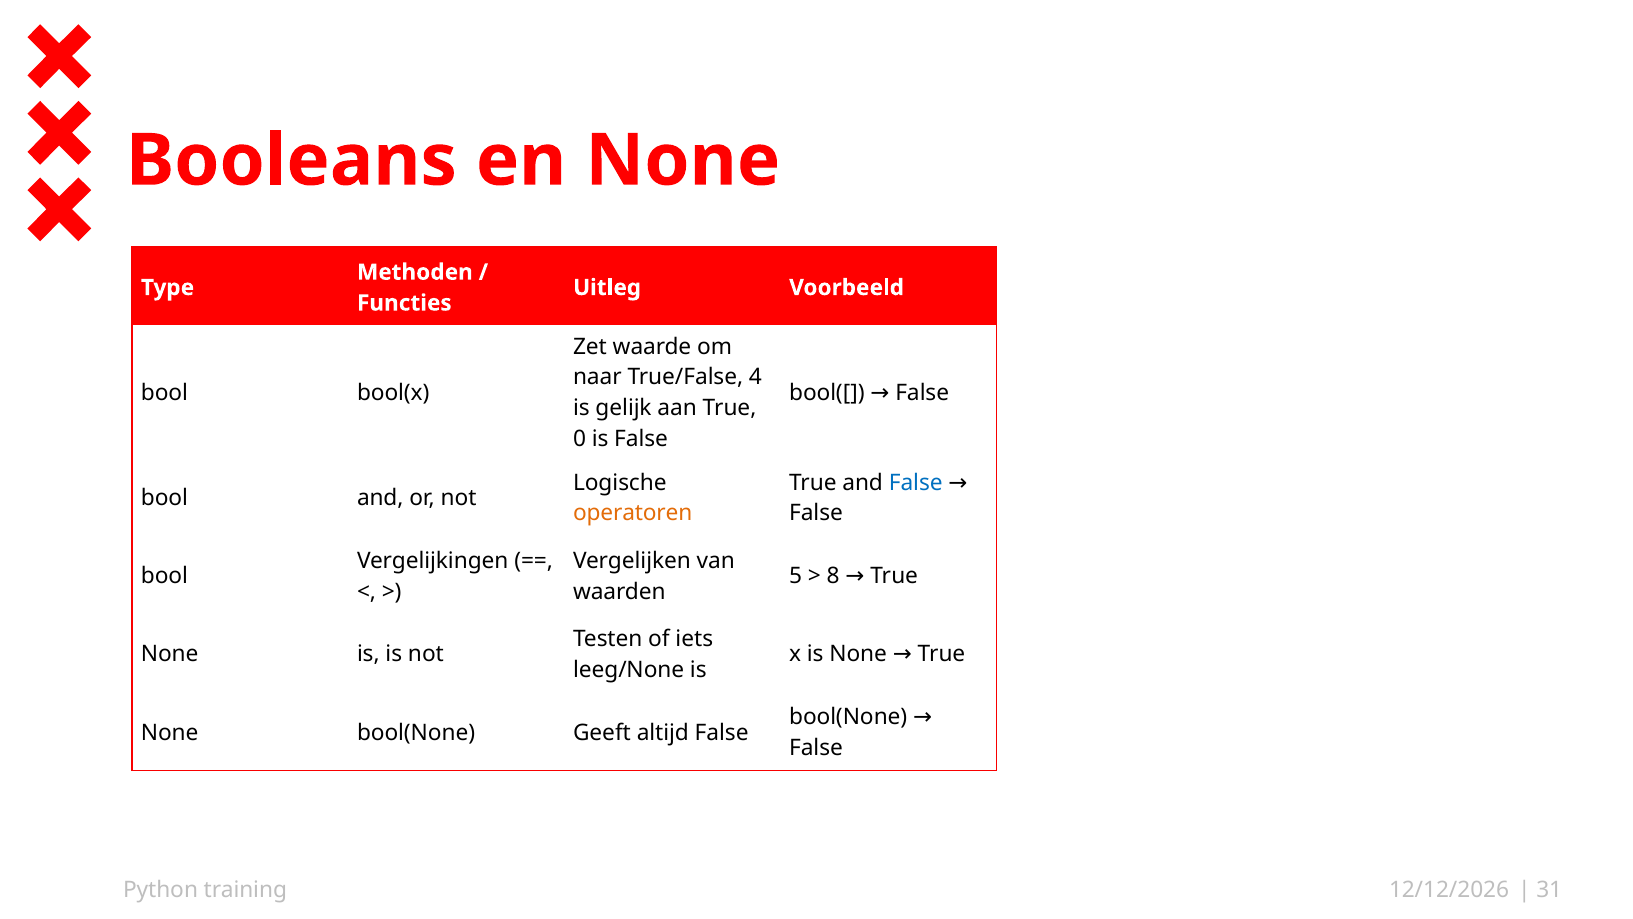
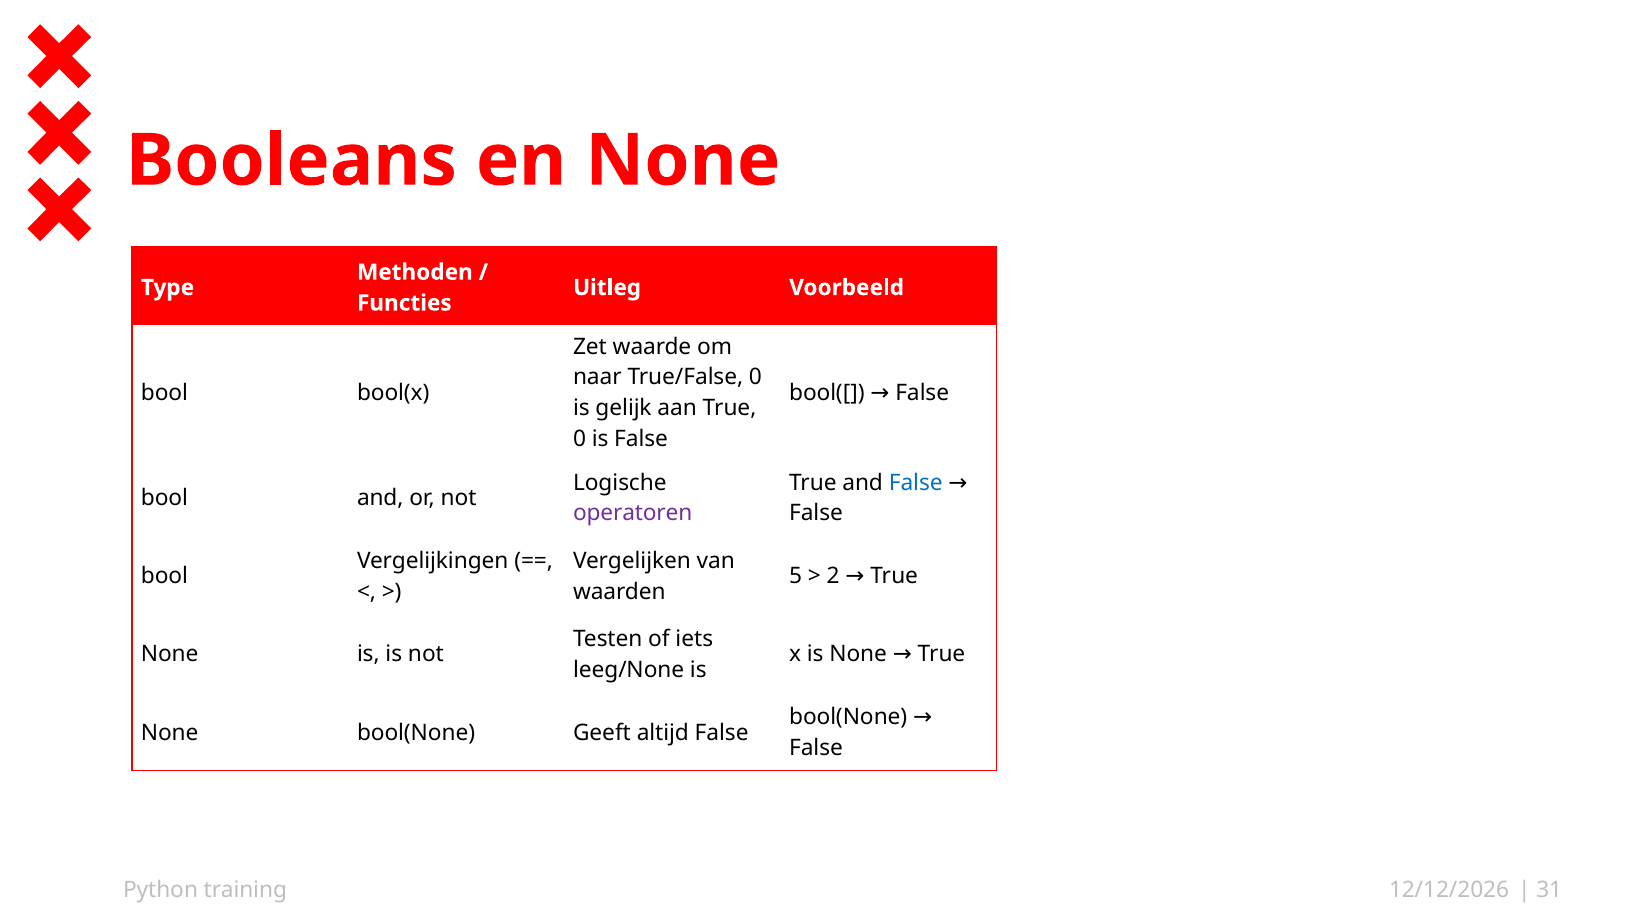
True/False 4: 4 -> 0 (755, 377)
operatoren colour: orange -> purple (633, 513)
8: 8 -> 2 (833, 576)
